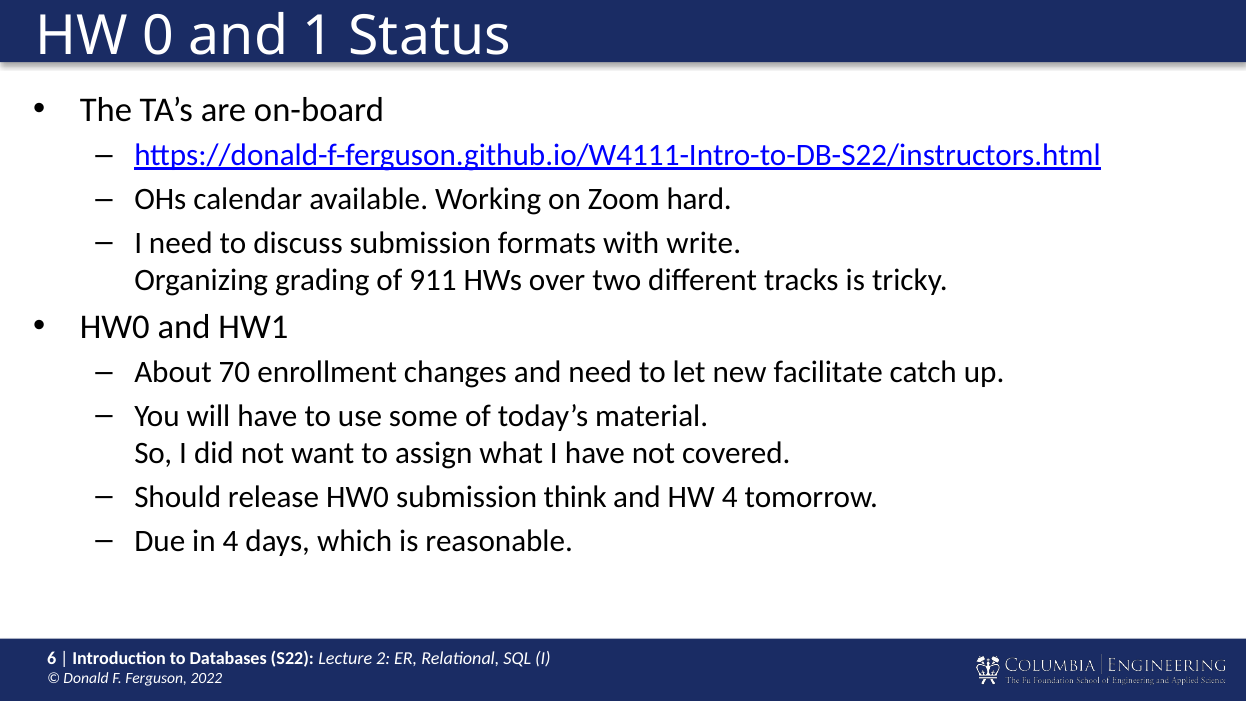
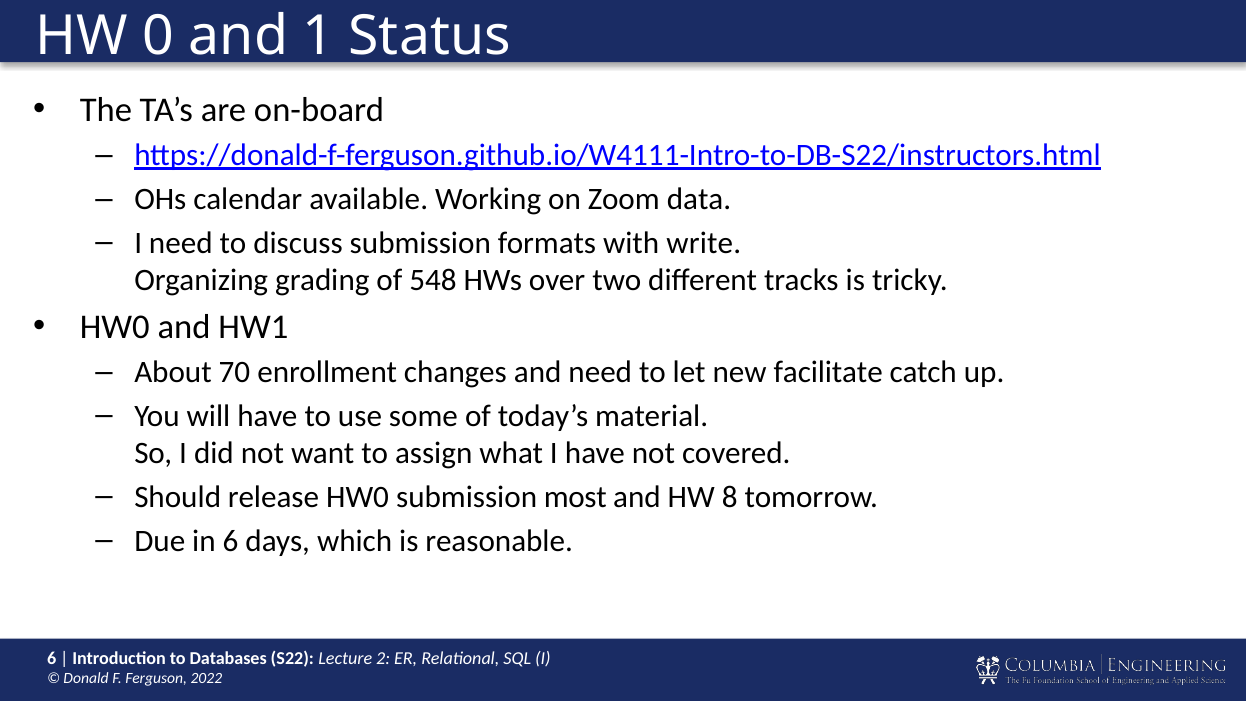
hard: hard -> data (699, 199)
911: 911 -> 548 (433, 280)
think: think -> most (575, 497)
HW 4: 4 -> 8 (730, 497)
in 4: 4 -> 6 (231, 541)
